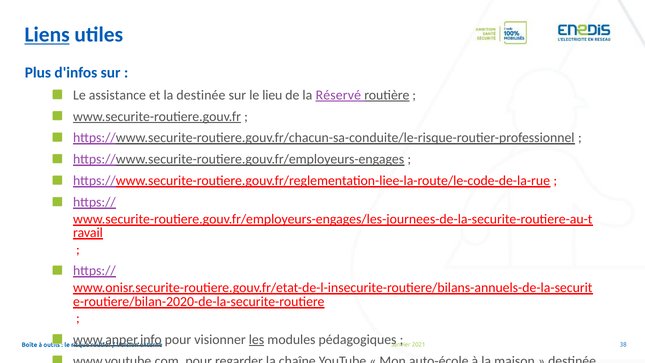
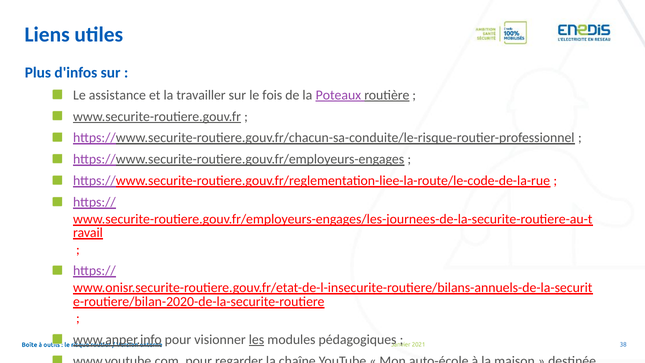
Liens underline: present -> none (47, 35)
la destinée: destinée -> travailler (201, 95)
lieu: lieu -> fois (272, 95)
Réservé: Réservé -> Poteaux (338, 95)
